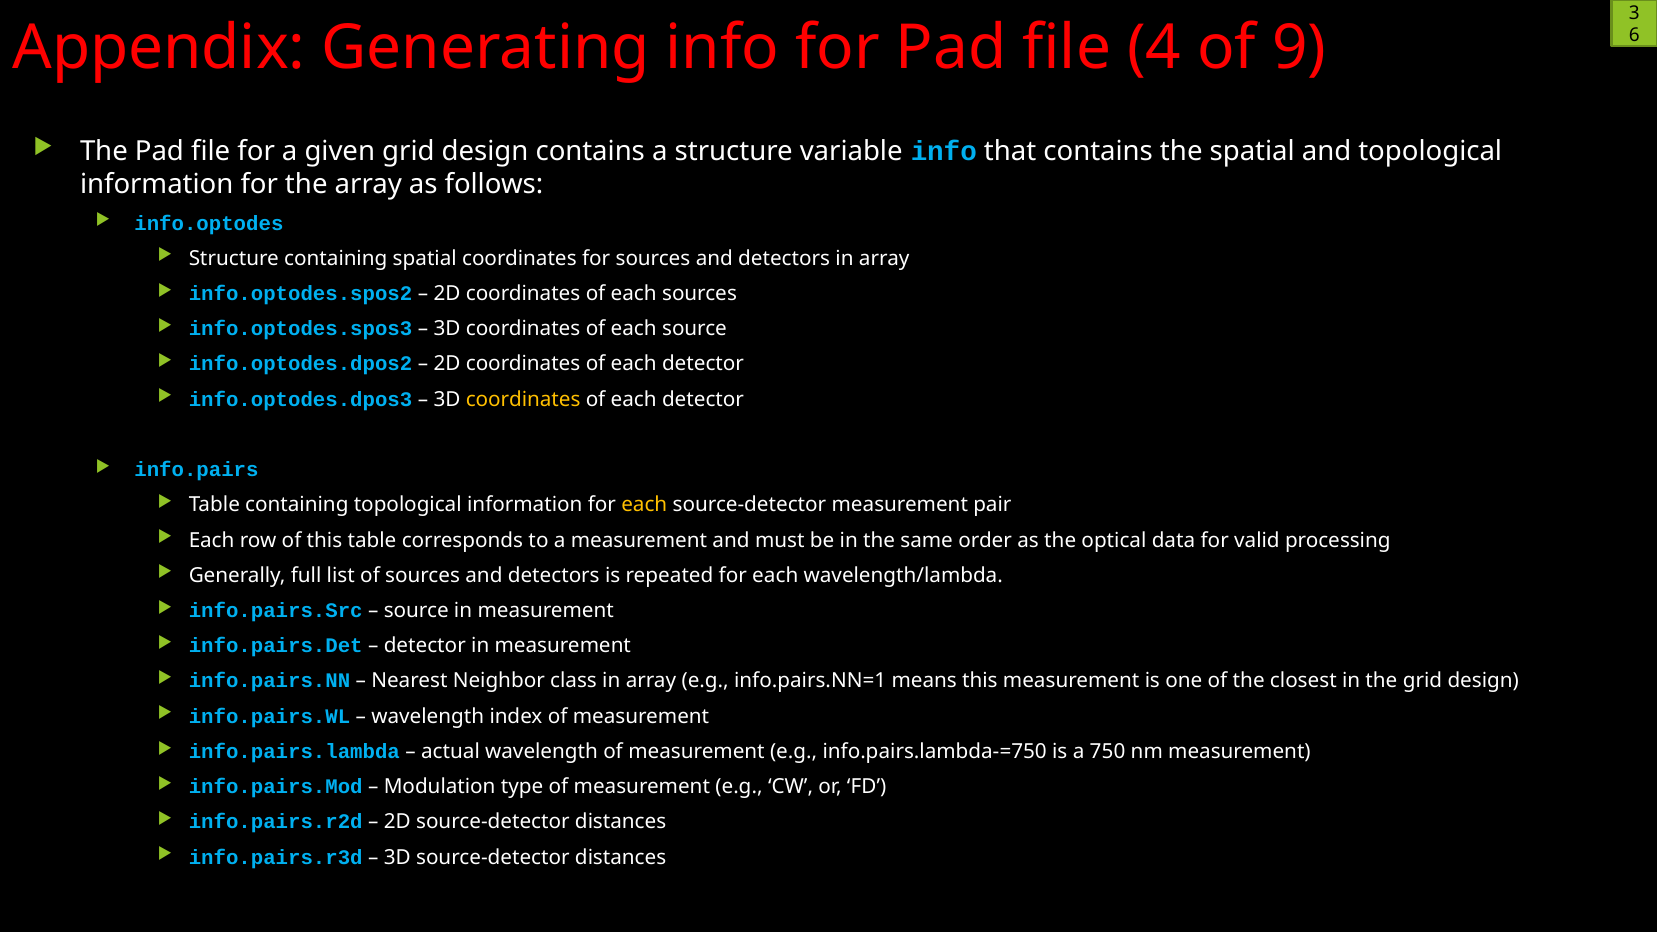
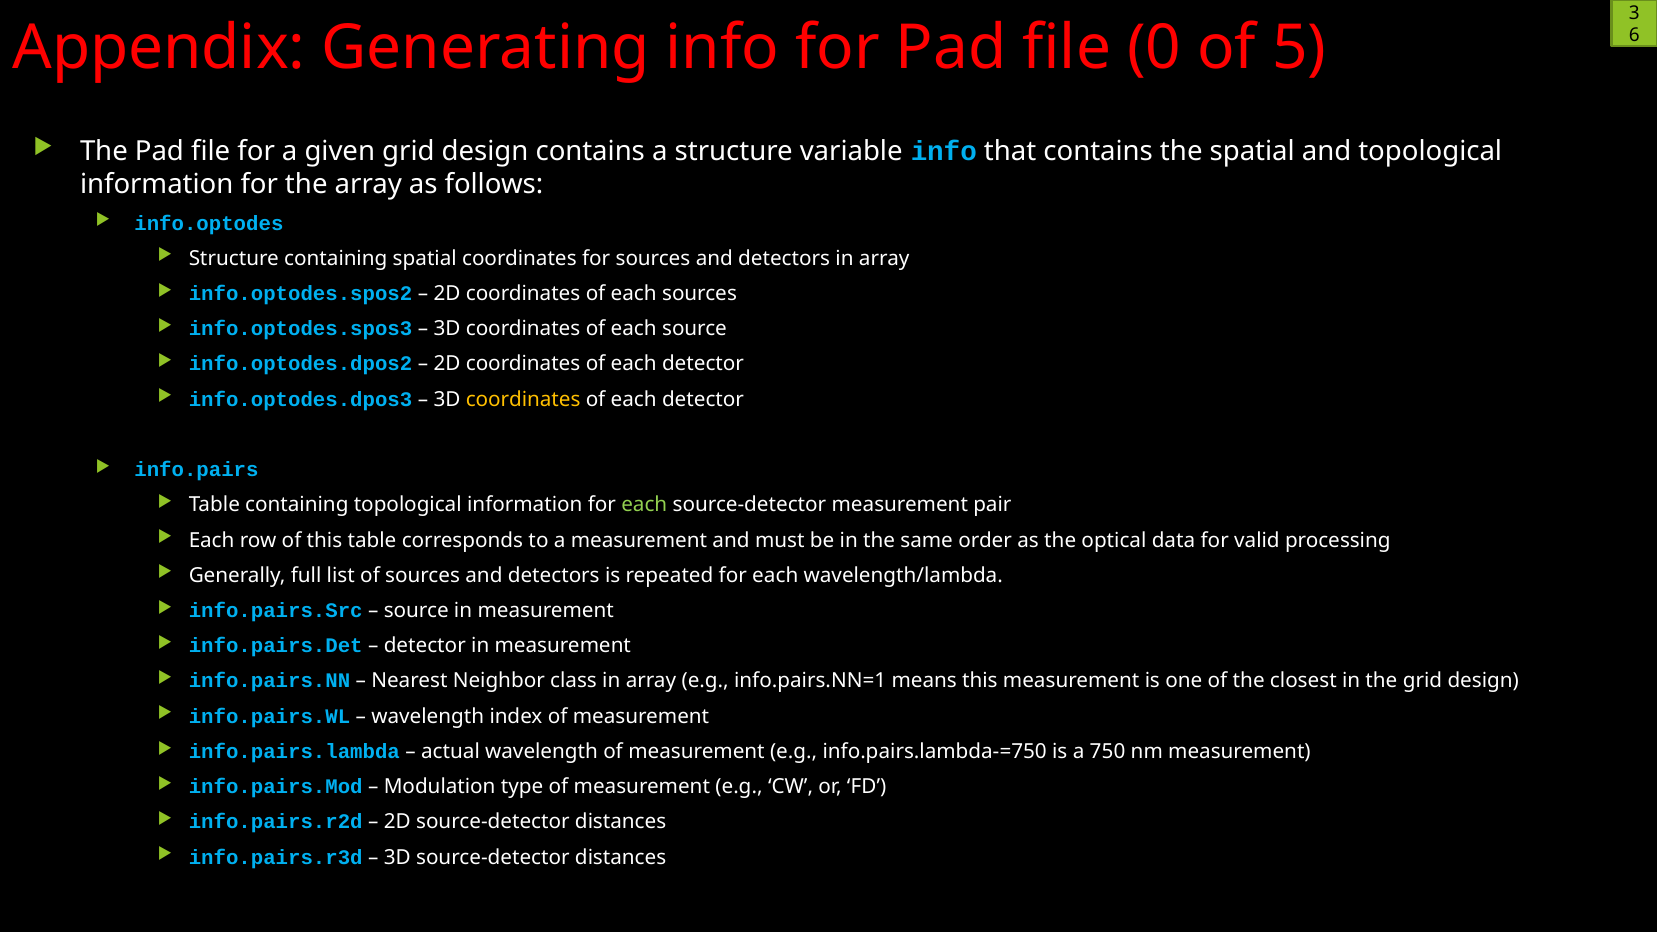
4: 4 -> 0 (1154, 48)
9: 9 -> 5 (1299, 48)
each colour: yellow -> light green (644, 505)
